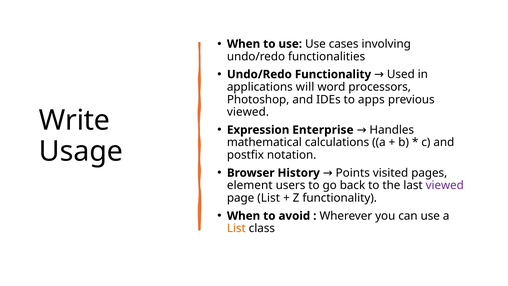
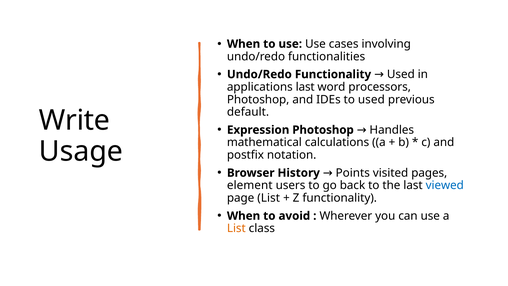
applications will: will -> last (305, 87)
to apps: apps -> used (371, 99)
viewed: viewed -> default (248, 112)
Expression Enterprise: Enterprise -> Photoshop (323, 130)
viewed colour: purple -> blue (445, 185)
